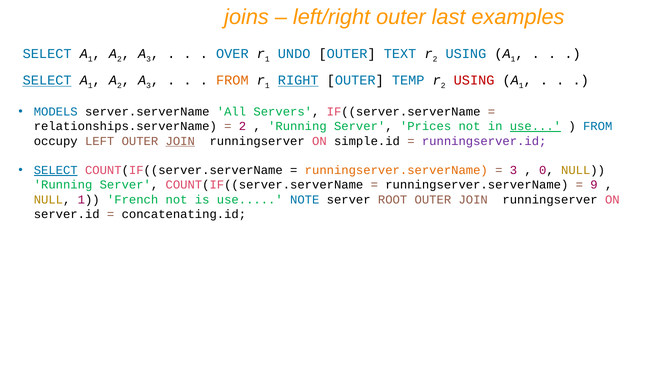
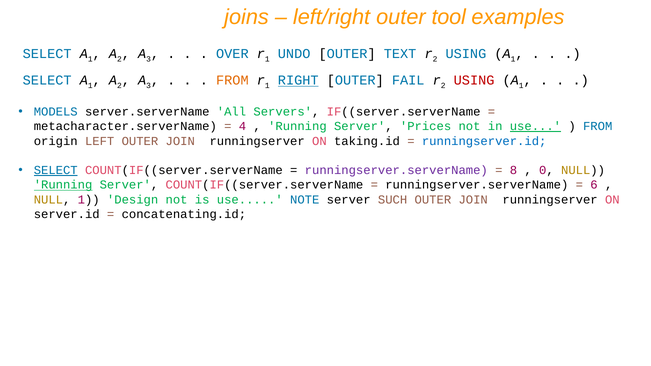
last: last -> tool (449, 17)
SELECT underline: present -> none (47, 80)
TEMP: TEMP -> FAIL (408, 80)
relationships.serverName: relationships.serverName -> metacharacter.serverName (125, 126)
2: 2 -> 4 (242, 126)
occupy: occupy -> origin (56, 141)
JOIN underline: present -> none (180, 141)
simple.id: simple.id -> taking.id (367, 141)
runningserver.id colour: purple -> blue (484, 141)
runningserver.serverName colour: orange -> purple (396, 170)
3: 3 -> 8 (513, 170)
Running underline: none -> present (63, 185)
9: 9 -> 6 (594, 185)
French: French -> Design (133, 200)
ROOT: ROOT -> SUCH (393, 200)
